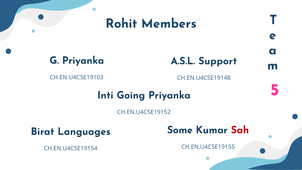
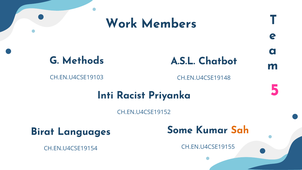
Rohit: Rohit -> Work (121, 23)
G Priyanka: Priyanka -> Methods (83, 60)
Support: Support -> Chatbot (218, 61)
Going: Going -> Racist (131, 95)
Sah colour: red -> orange (240, 130)
